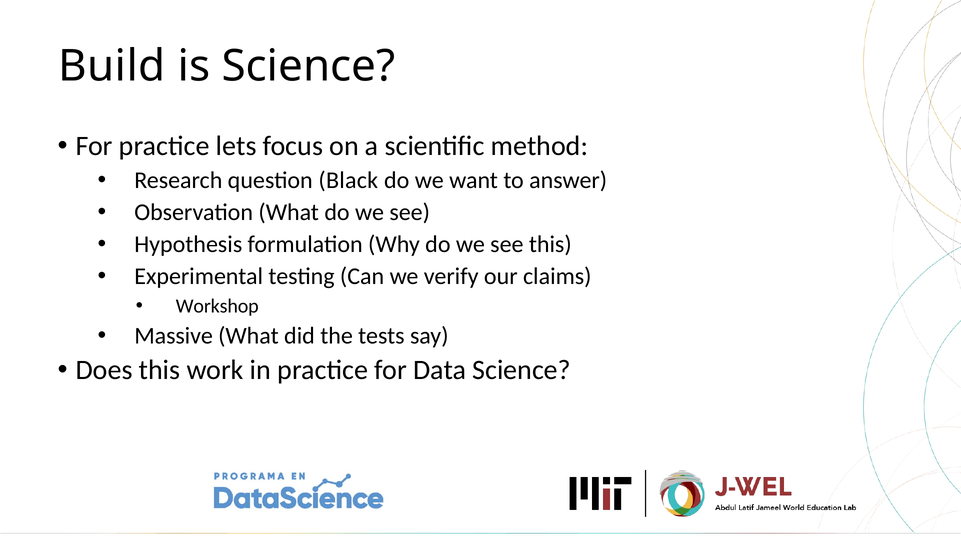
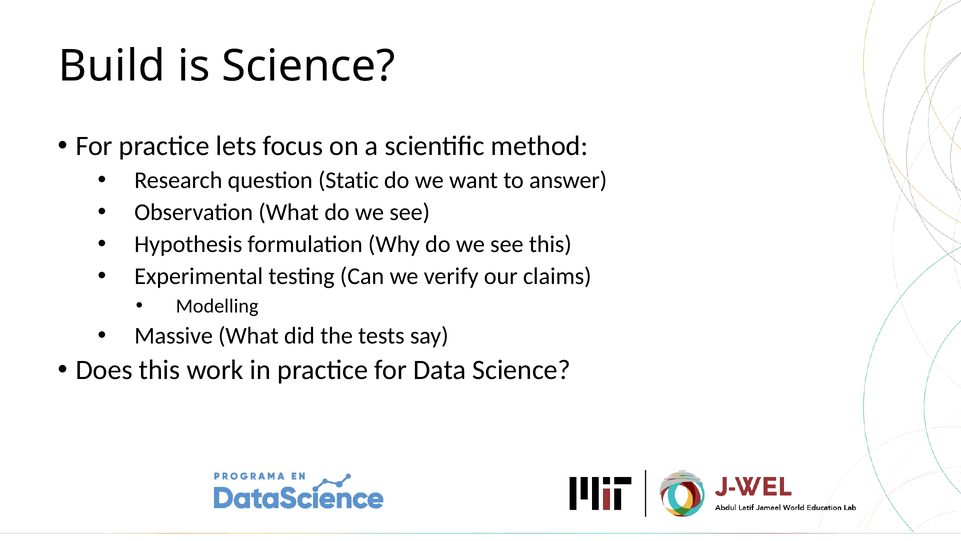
Black: Black -> Static (348, 180)
Workshop: Workshop -> Modelling (217, 306)
